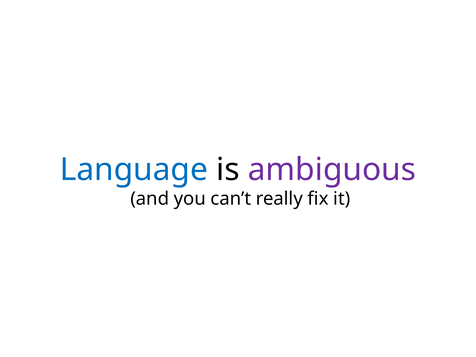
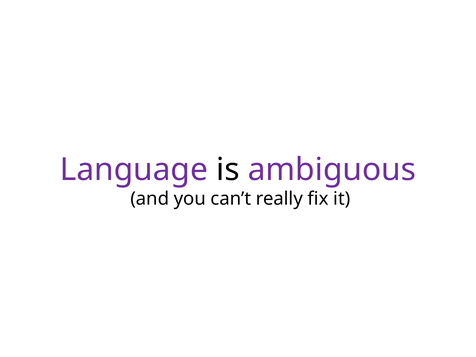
Language colour: blue -> purple (134, 170)
